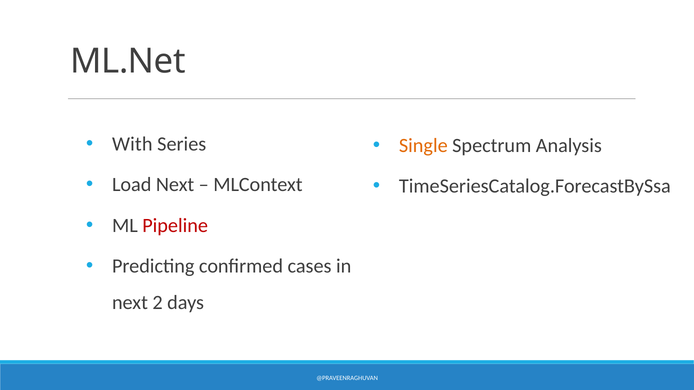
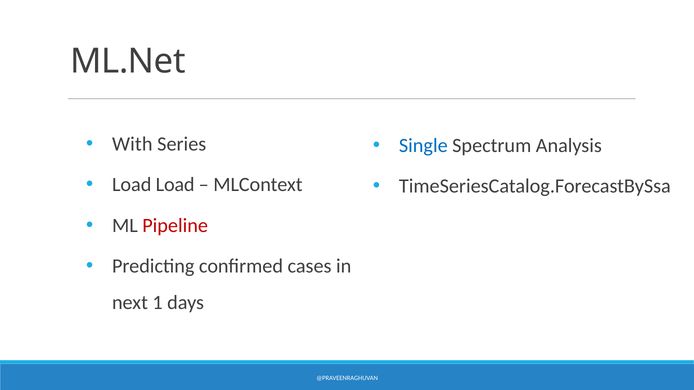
Single colour: orange -> blue (423, 146)
Load Next: Next -> Load (175, 185)
2: 2 -> 1 (158, 303)
